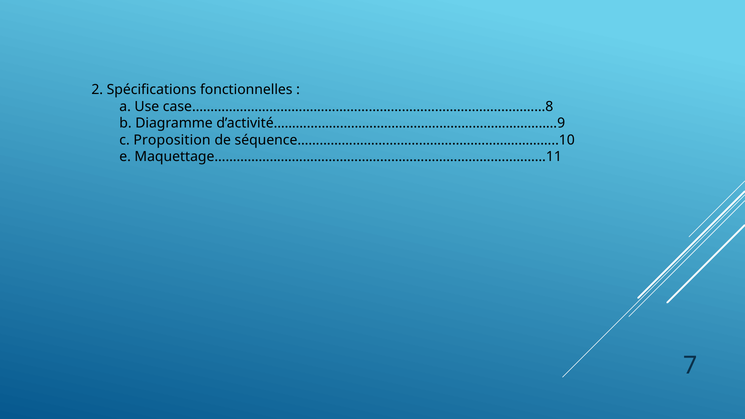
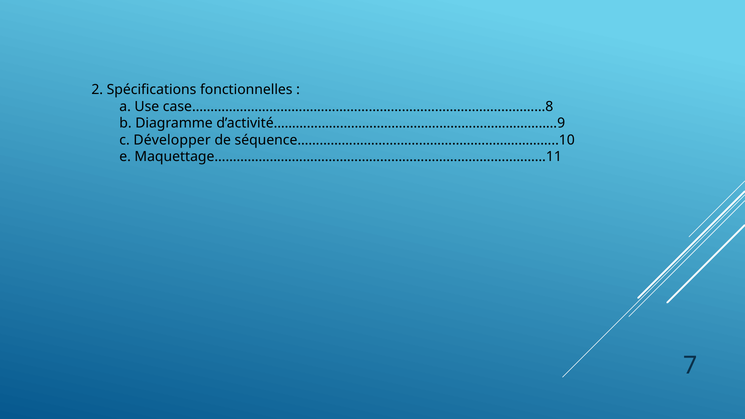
Proposition: Proposition -> Développer (172, 140)
